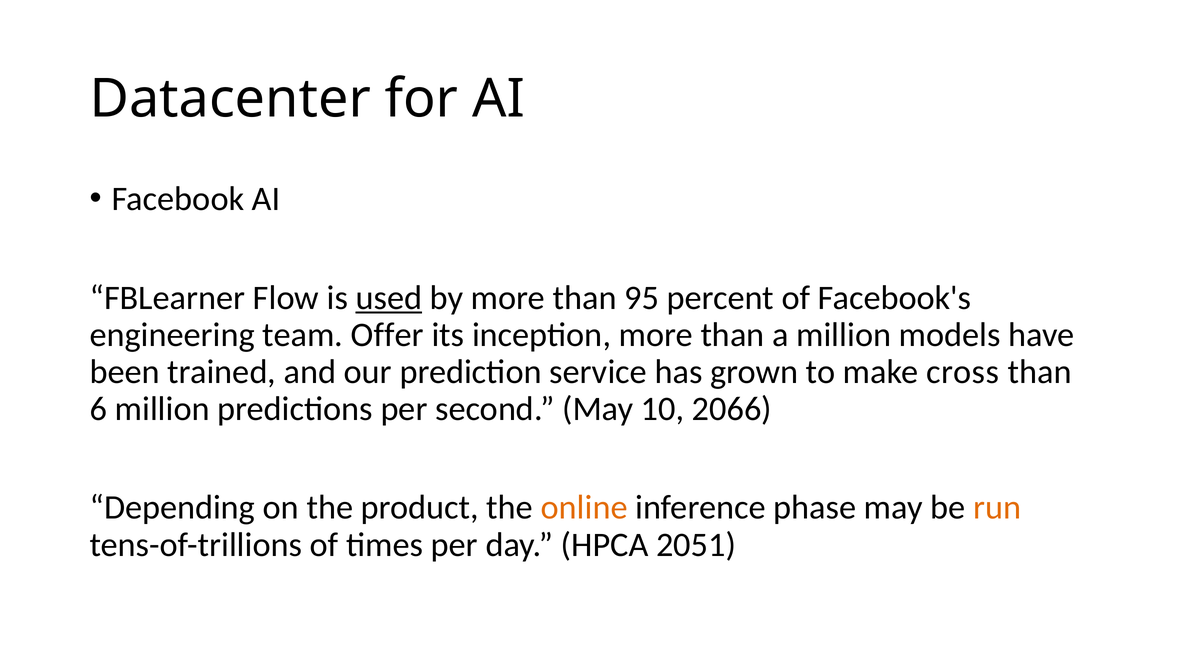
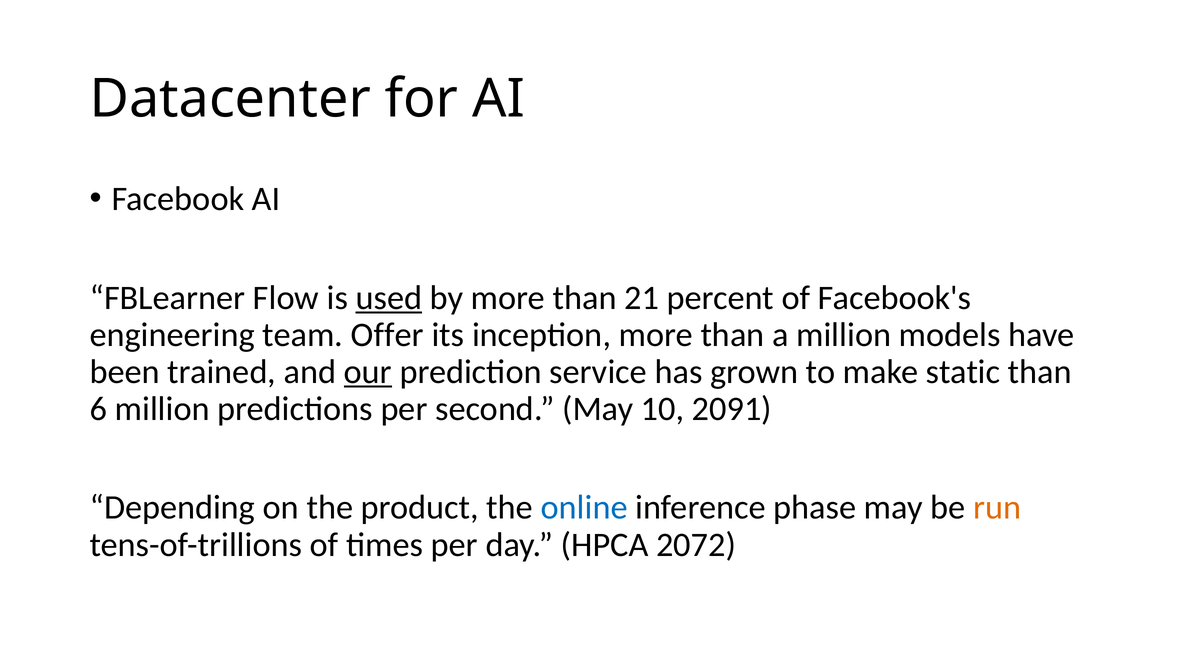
95: 95 -> 21 (642, 298)
our underline: none -> present (368, 372)
cross: cross -> static (963, 372)
2066: 2066 -> 2091 (732, 409)
online colour: orange -> blue (584, 508)
2051: 2051 -> 2072 (696, 545)
